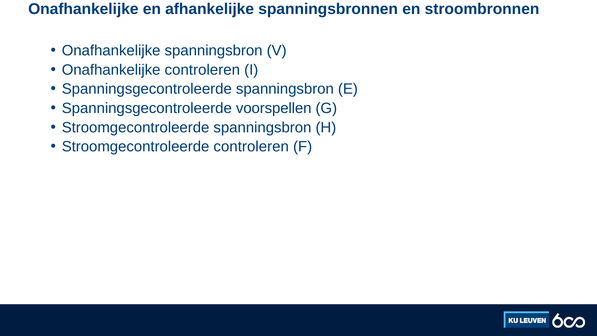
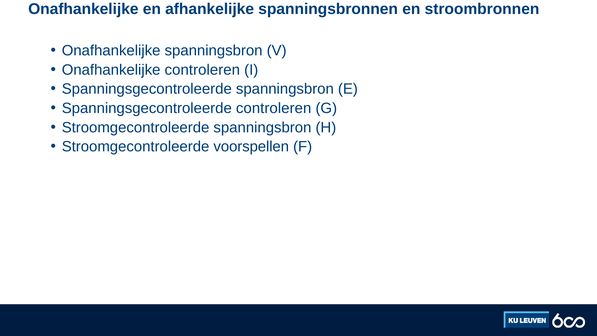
Spanningsgecontroleerde voorspellen: voorspellen -> controleren (274, 108)
Stroomgecontroleerde controleren: controleren -> voorspellen (251, 147)
